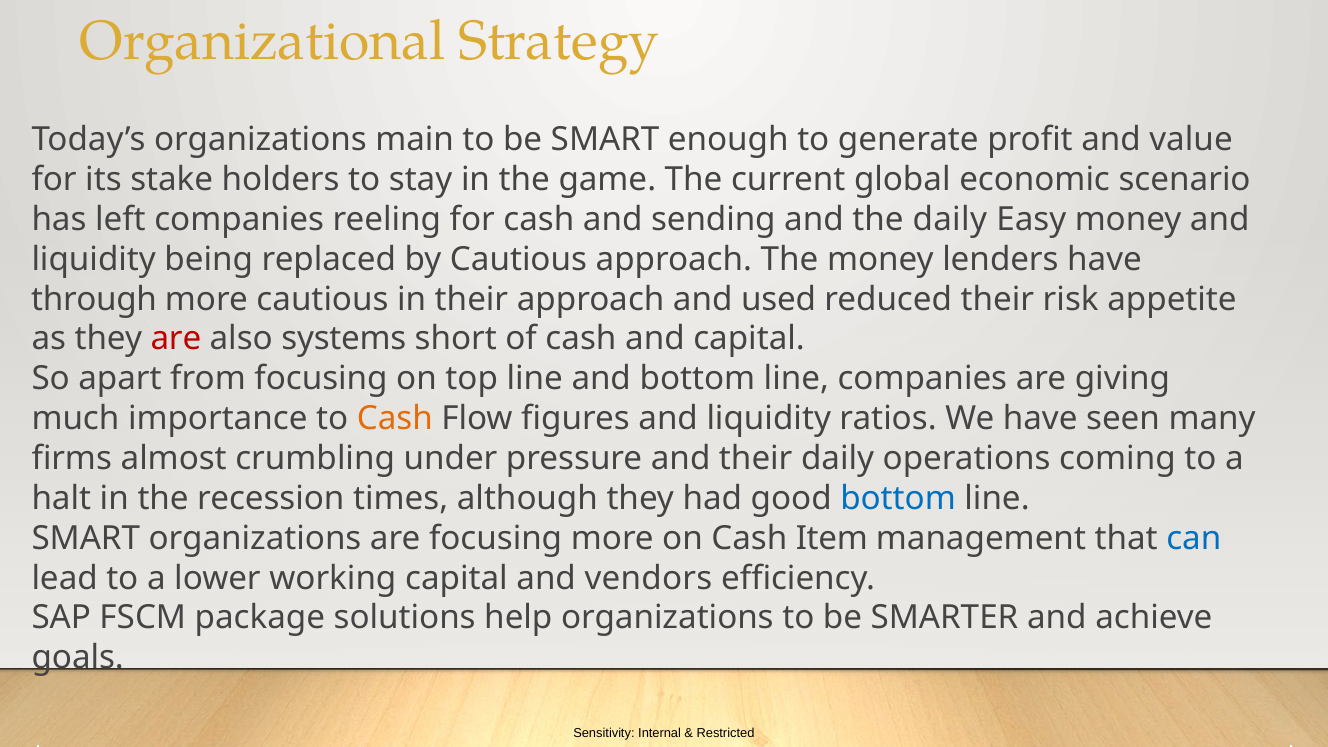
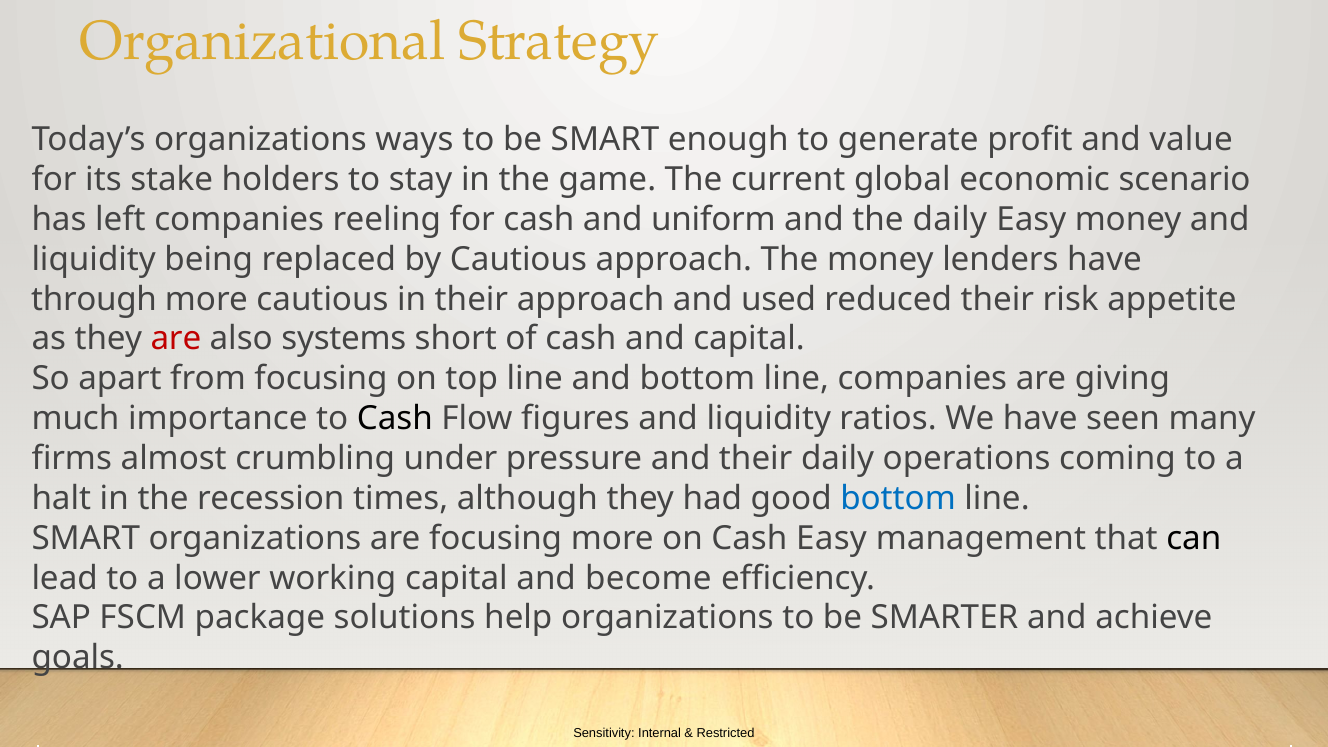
main: main -> ways (414, 140)
sending: sending -> uniform (713, 220)
Cash colour: orange -> black (395, 419)
Cash Item: Item -> Easy (831, 538)
can colour: blue -> black (1194, 538)
vendors: vendors -> become (648, 578)
